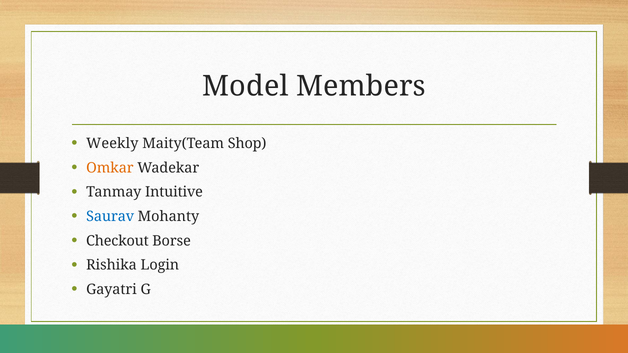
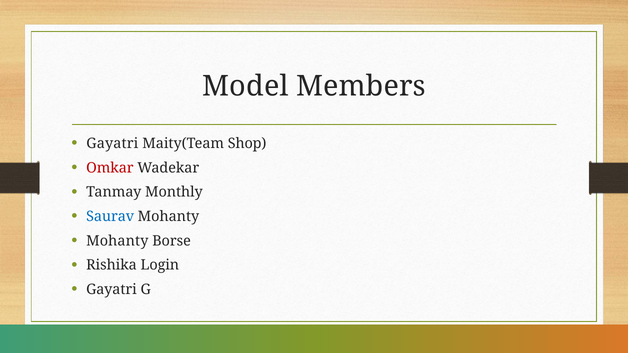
Weekly: Weekly -> Gayatri (112, 144)
Omkar colour: orange -> red (110, 168)
Intuitive: Intuitive -> Monthly (174, 192)
Checkout: Checkout -> Mohanty (117, 241)
